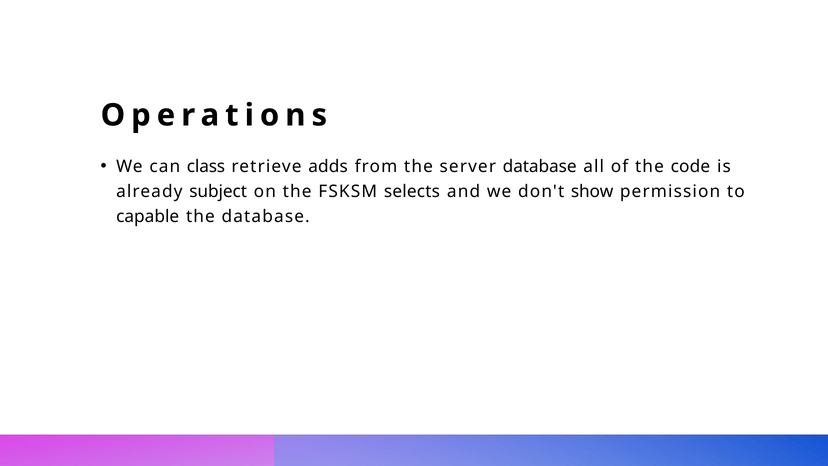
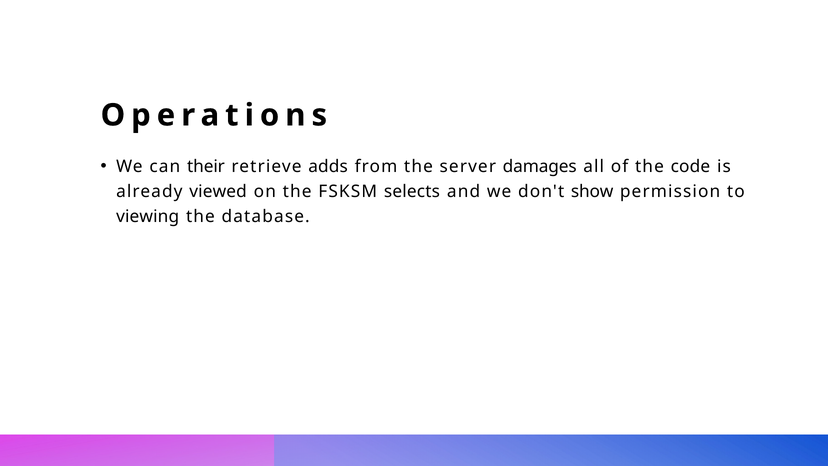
class: class -> their (206, 167)
server database: database -> damages (540, 167)
subject: subject -> viewed (218, 191)
capable: capable -> viewing (148, 216)
